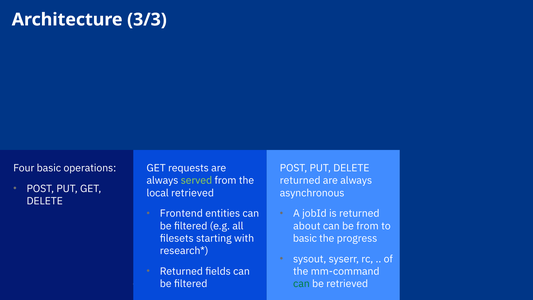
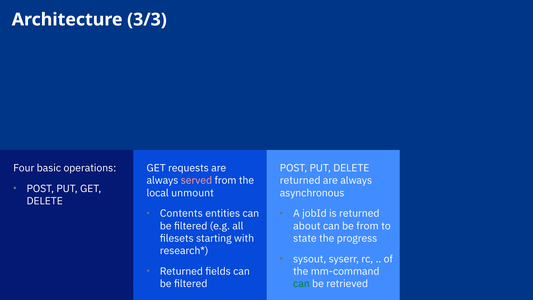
served colour: light green -> pink (196, 181)
local retrieved: retrieved -> unmount (193, 193)
Frontend: Frontend -> Contents (181, 214)
basic: basic -> state (305, 238)
